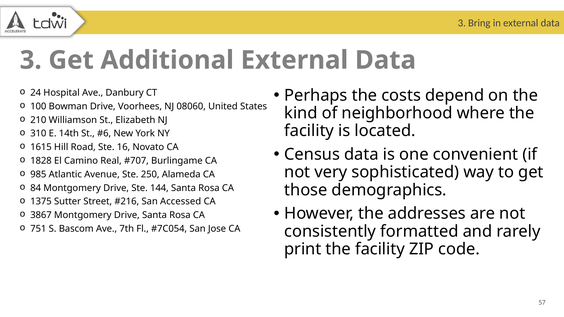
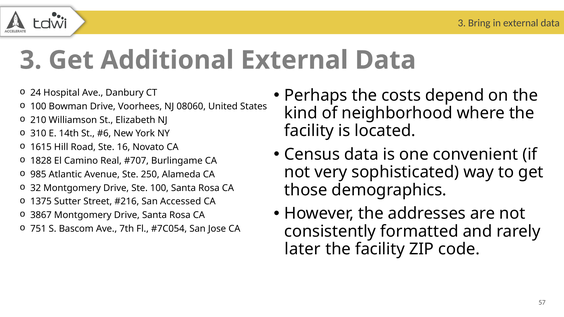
84: 84 -> 32 (36, 188)
Ste 144: 144 -> 100 (159, 188)
print: print -> later (303, 249)
